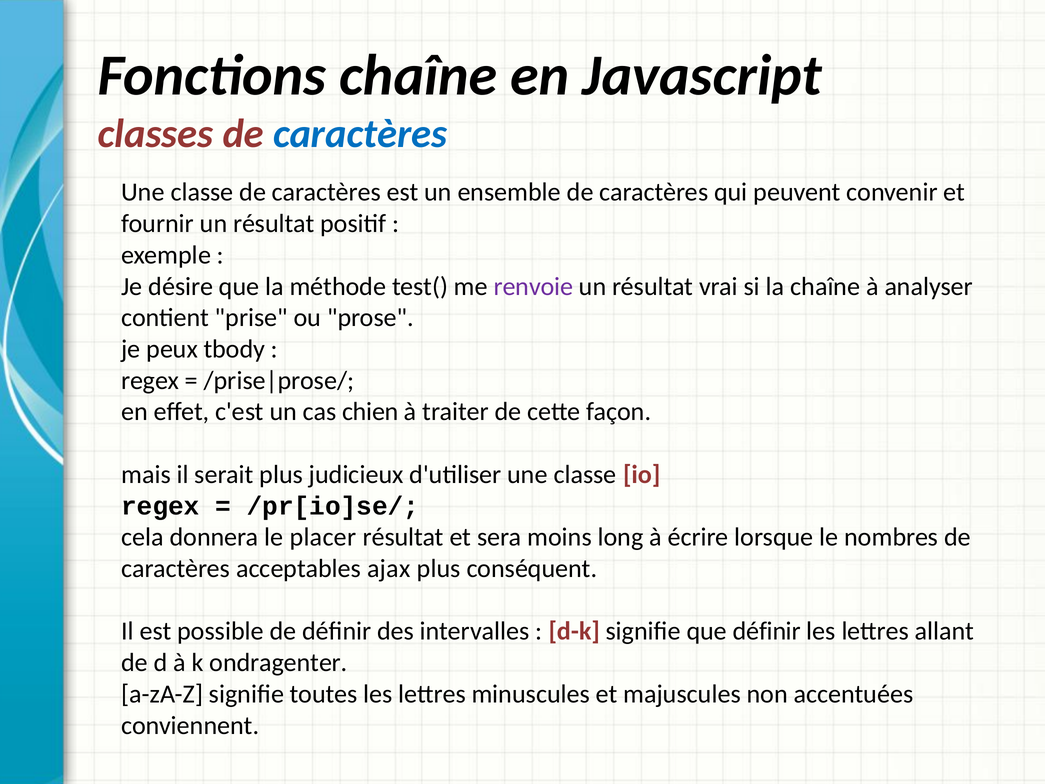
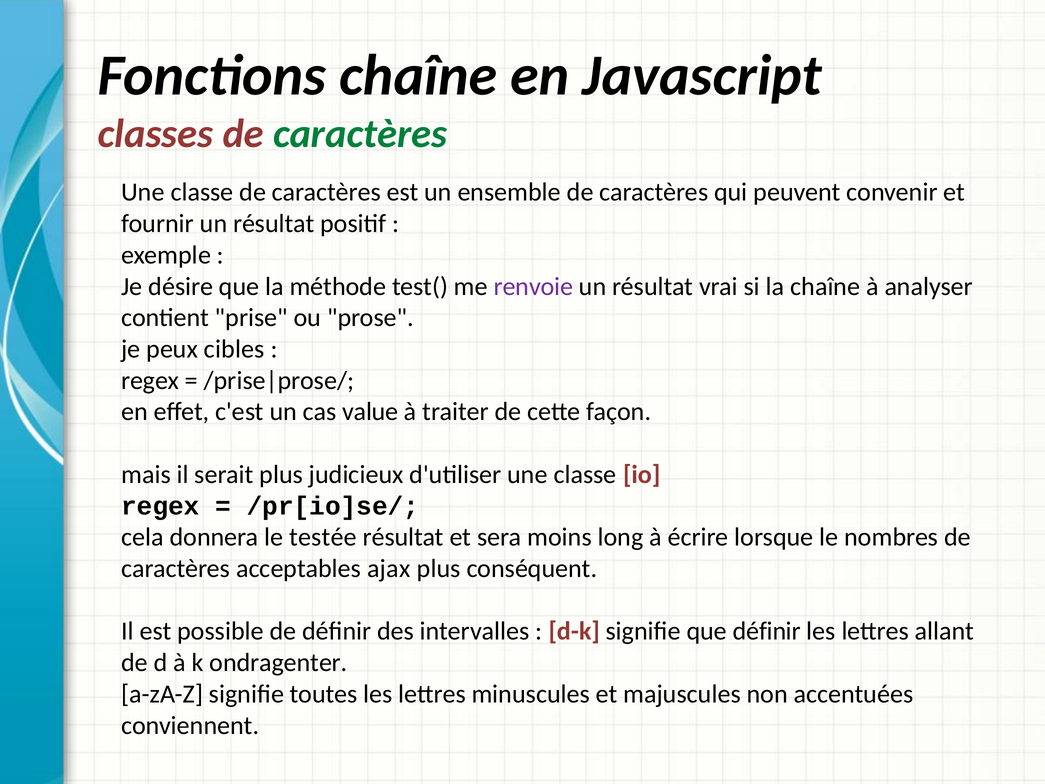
caractères colour: blue -> green (360, 134)
tbody: tbody -> cibles (234, 349)
chien: chien -> value (370, 412)
placer: placer -> testée (323, 537)
